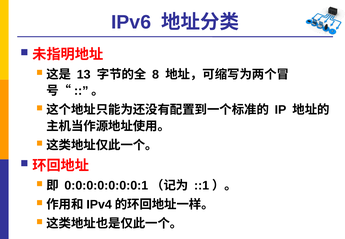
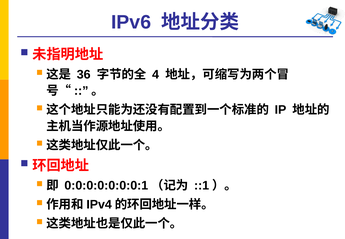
13: 13 -> 36 (84, 74)
8: 8 -> 4 (156, 74)
